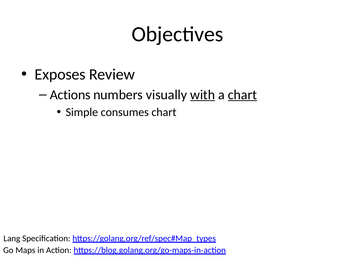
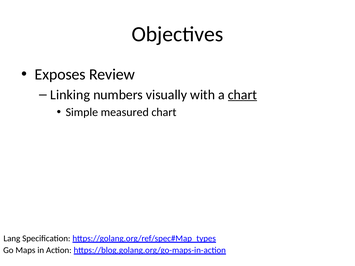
Actions: Actions -> Linking (70, 95)
with underline: present -> none (203, 95)
consumes: consumes -> measured (125, 112)
